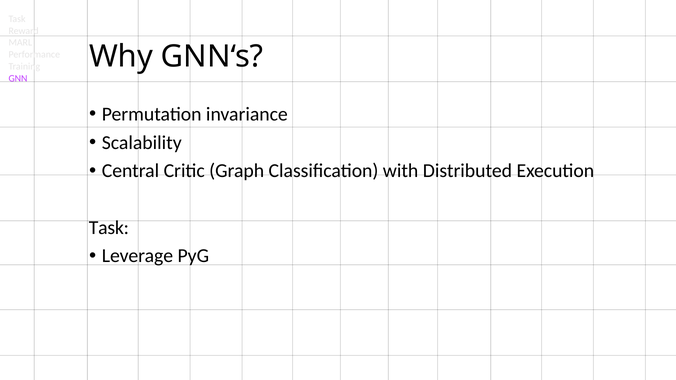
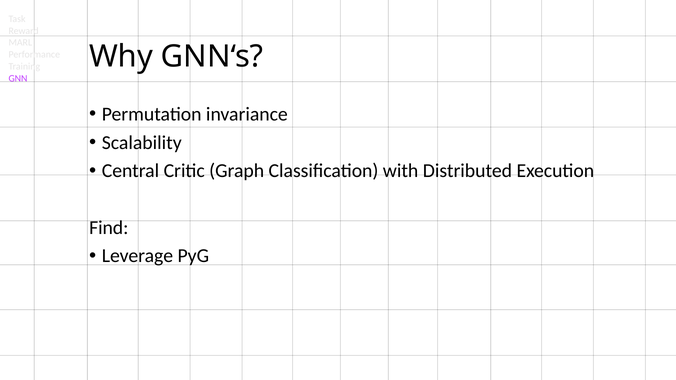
Task: Task -> Find (109, 228)
